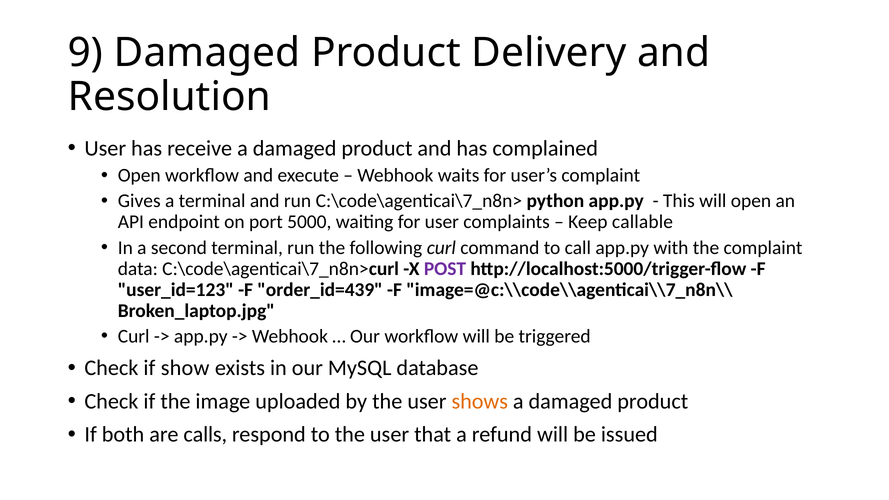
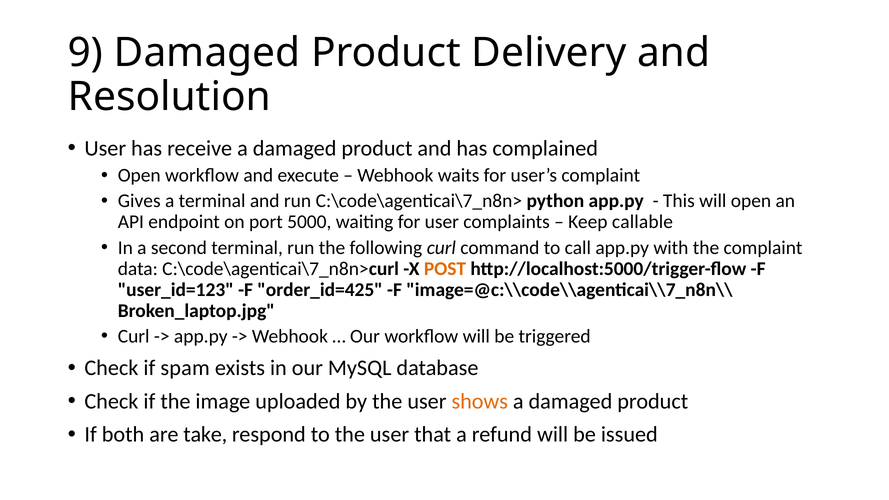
POST colour: purple -> orange (445, 269)
order_id=439: order_id=439 -> order_id=425 (320, 290)
show: show -> spam (185, 368)
calls: calls -> take (205, 435)
